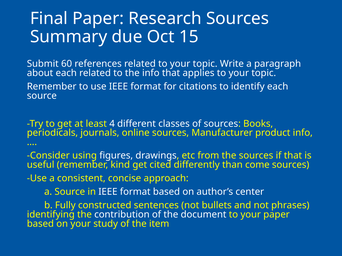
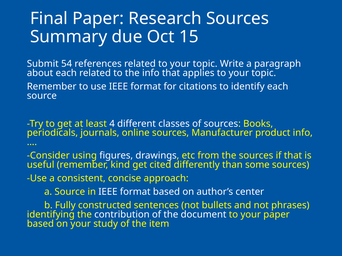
60: 60 -> 54 (67, 64)
come: come -> some (257, 165)
